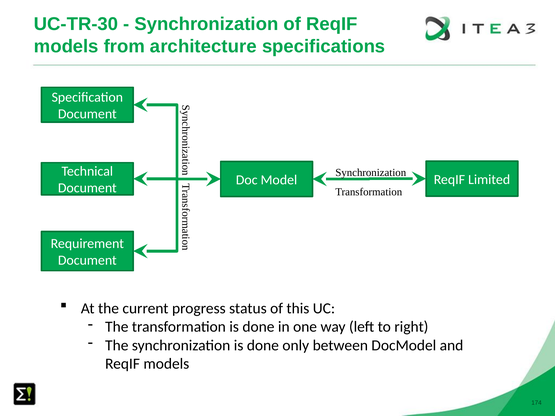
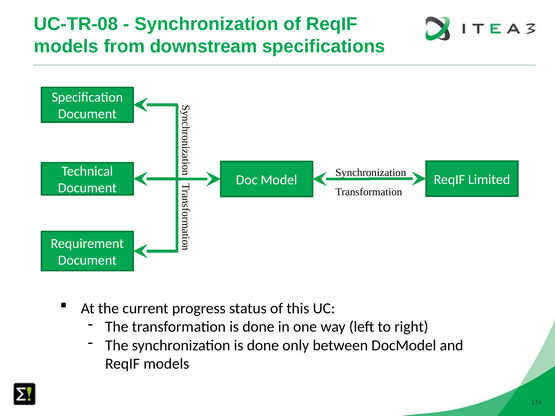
UC-TR-30: UC-TR-30 -> UC-TR-08 (76, 24)
architecture: architecture -> downstream (204, 46)
